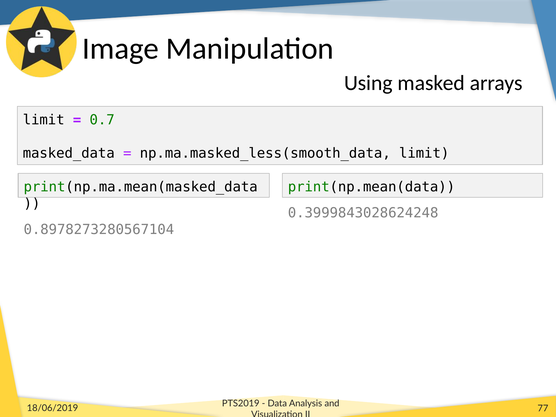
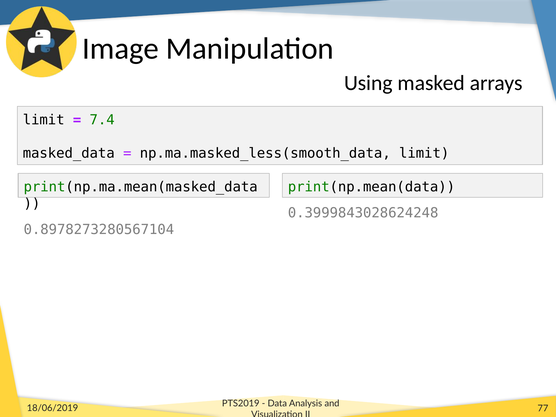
0.7: 0.7 -> 7.4 (102, 120)
